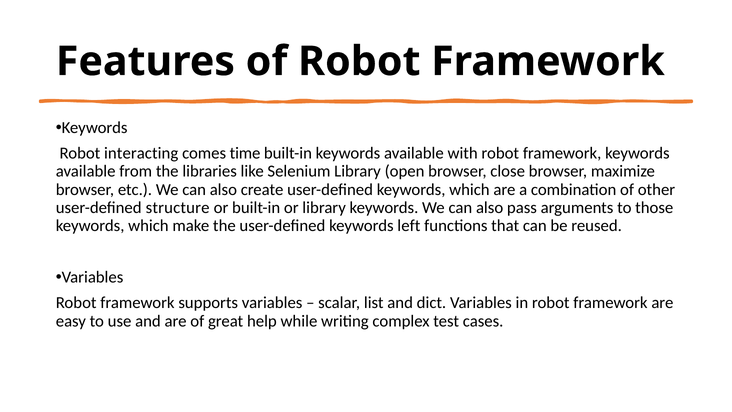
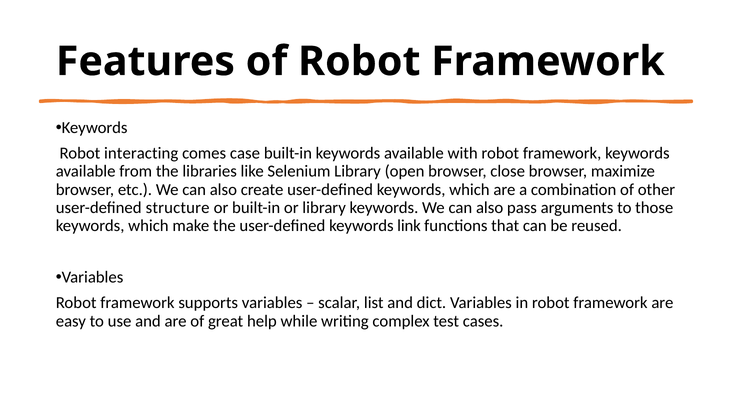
time: time -> case (245, 153)
left: left -> link (409, 226)
